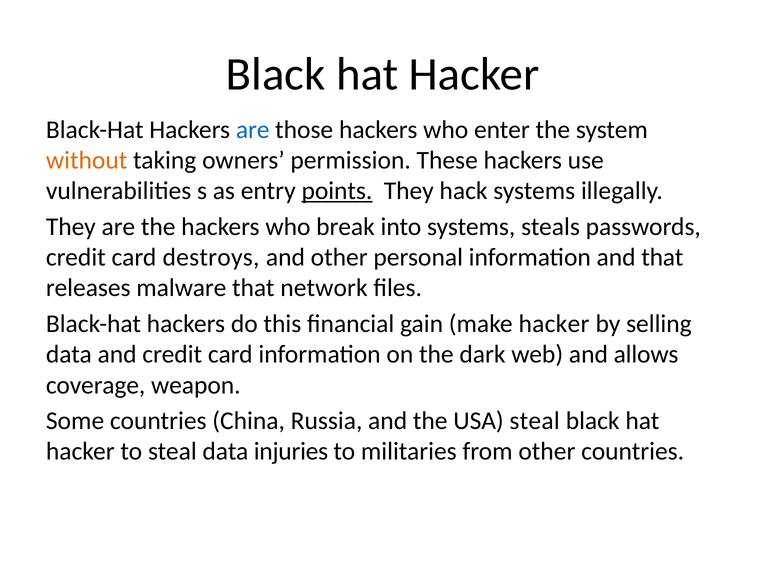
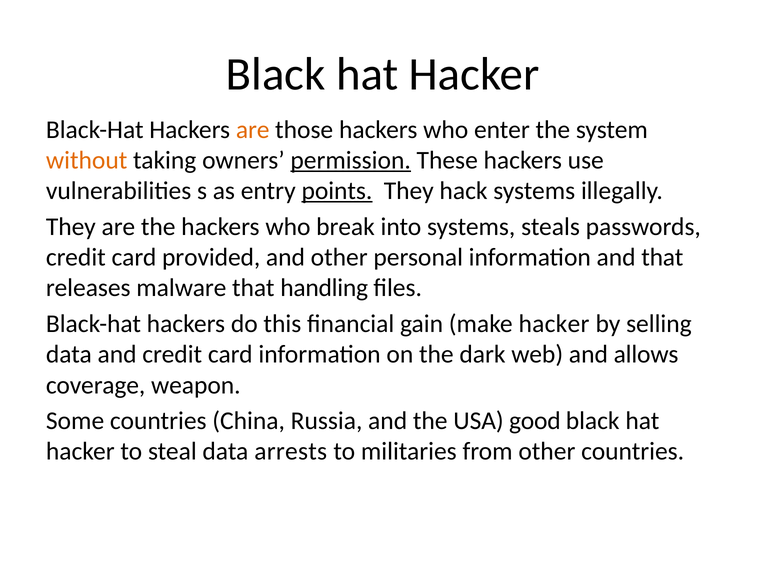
are colour: blue -> orange (253, 129)
permission underline: none -> present (351, 160)
destroys: destroys -> provided (211, 257)
network: network -> handling (324, 288)
USA steal: steal -> good (535, 421)
injuries: injuries -> arrests (291, 451)
